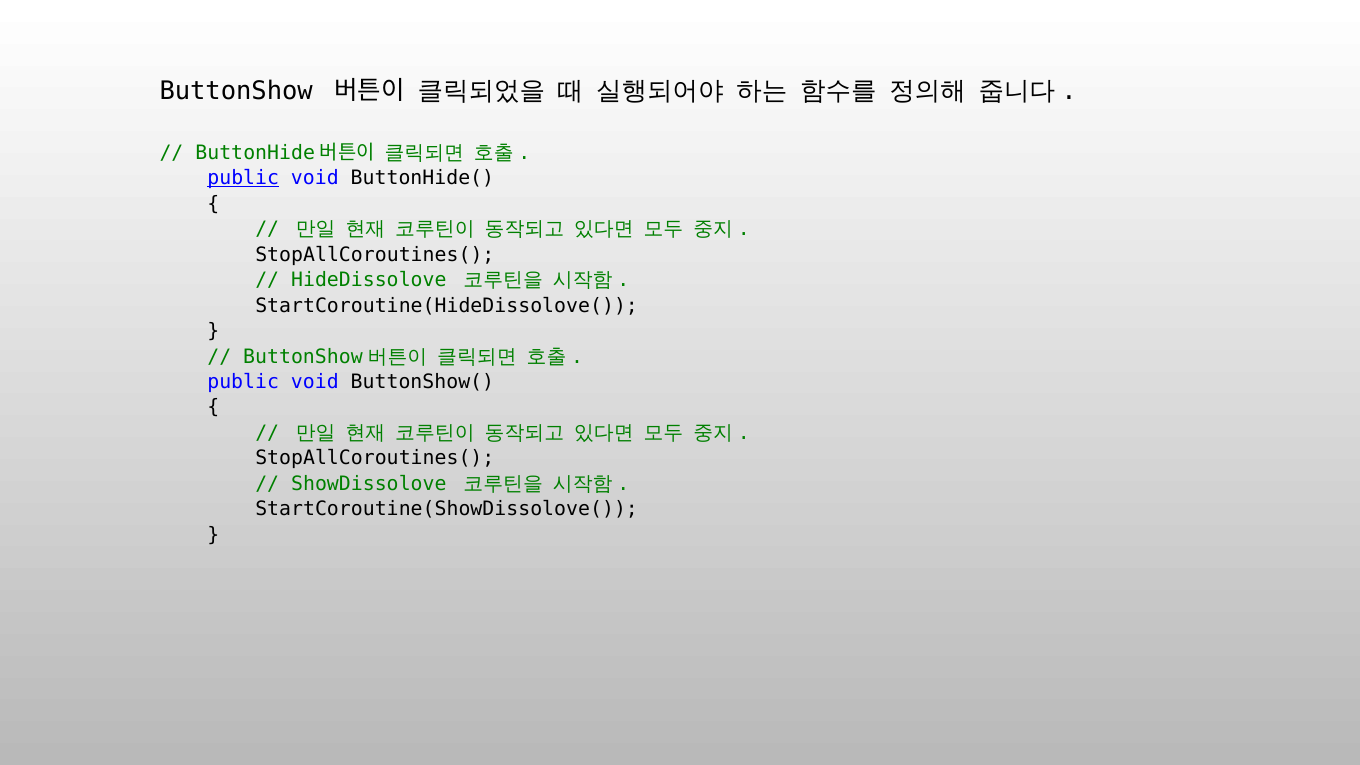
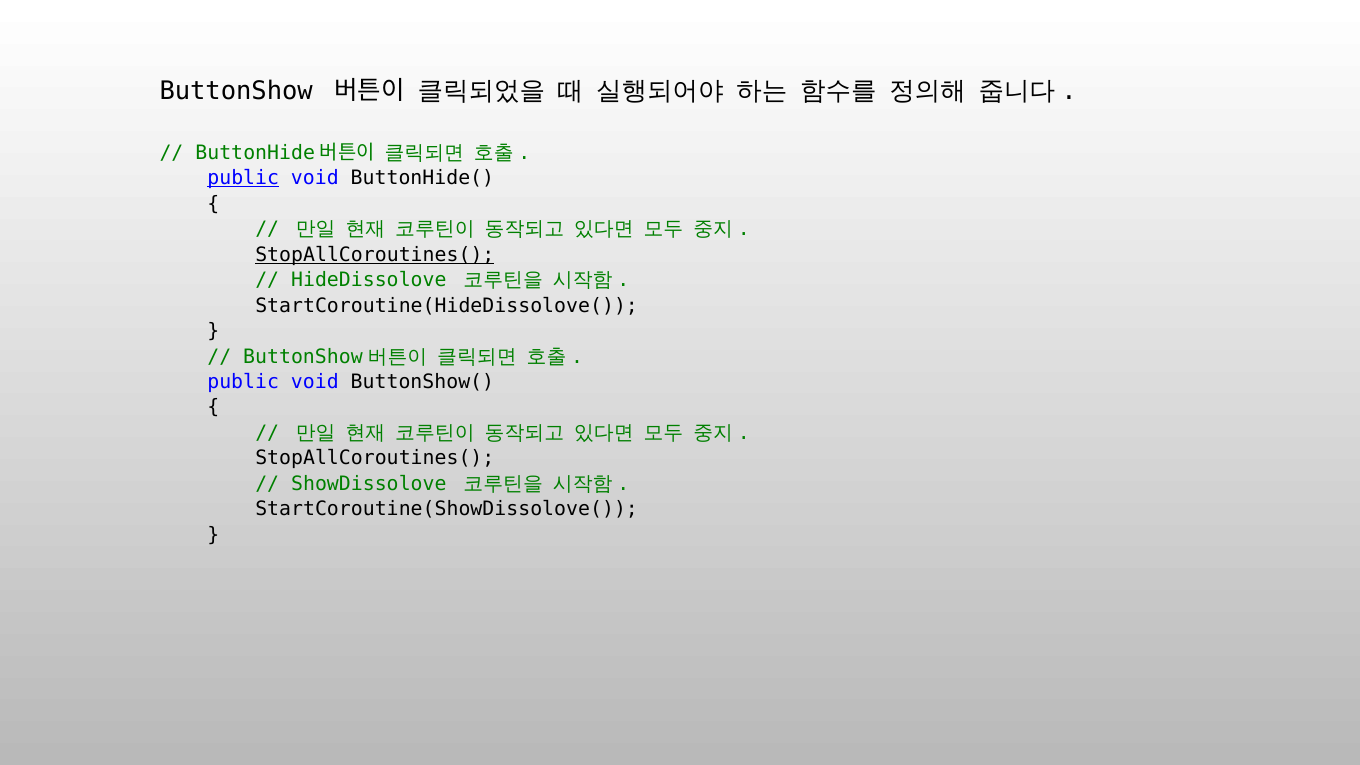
StopAllCoroutines( underline: none -> present (375, 255)
